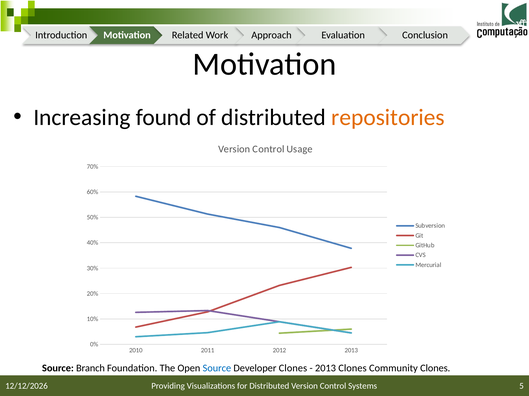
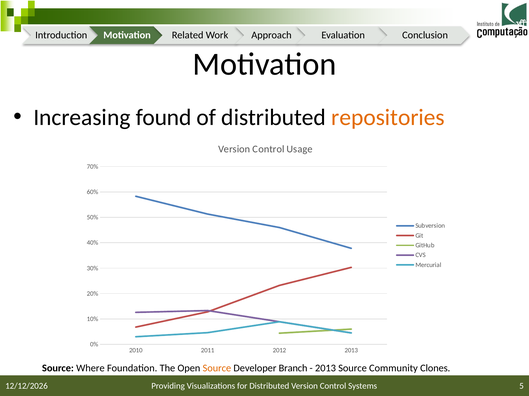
Branch: Branch -> Where (90, 369)
Source colour: blue -> orange (217, 369)
Developer Clones: Clones -> Branch (293, 369)
2013 Clones: Clones -> Source (353, 369)
